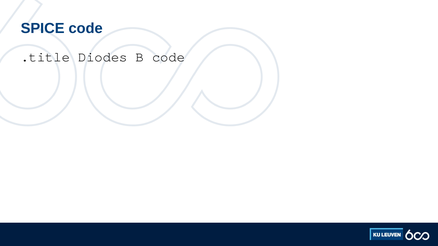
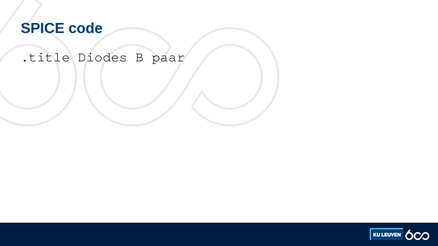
B code: code -> paar (168, 57)
